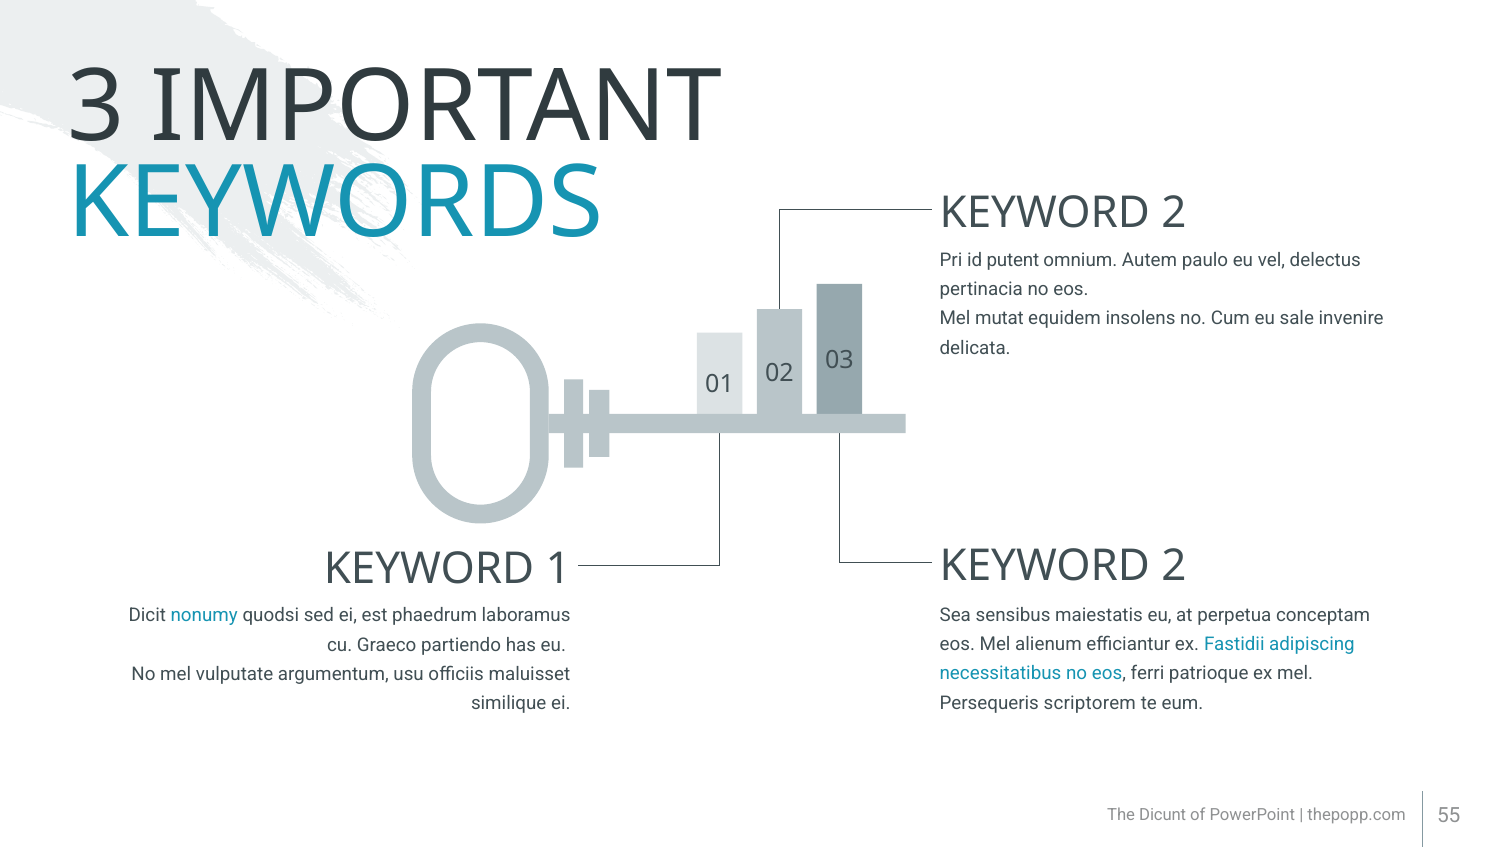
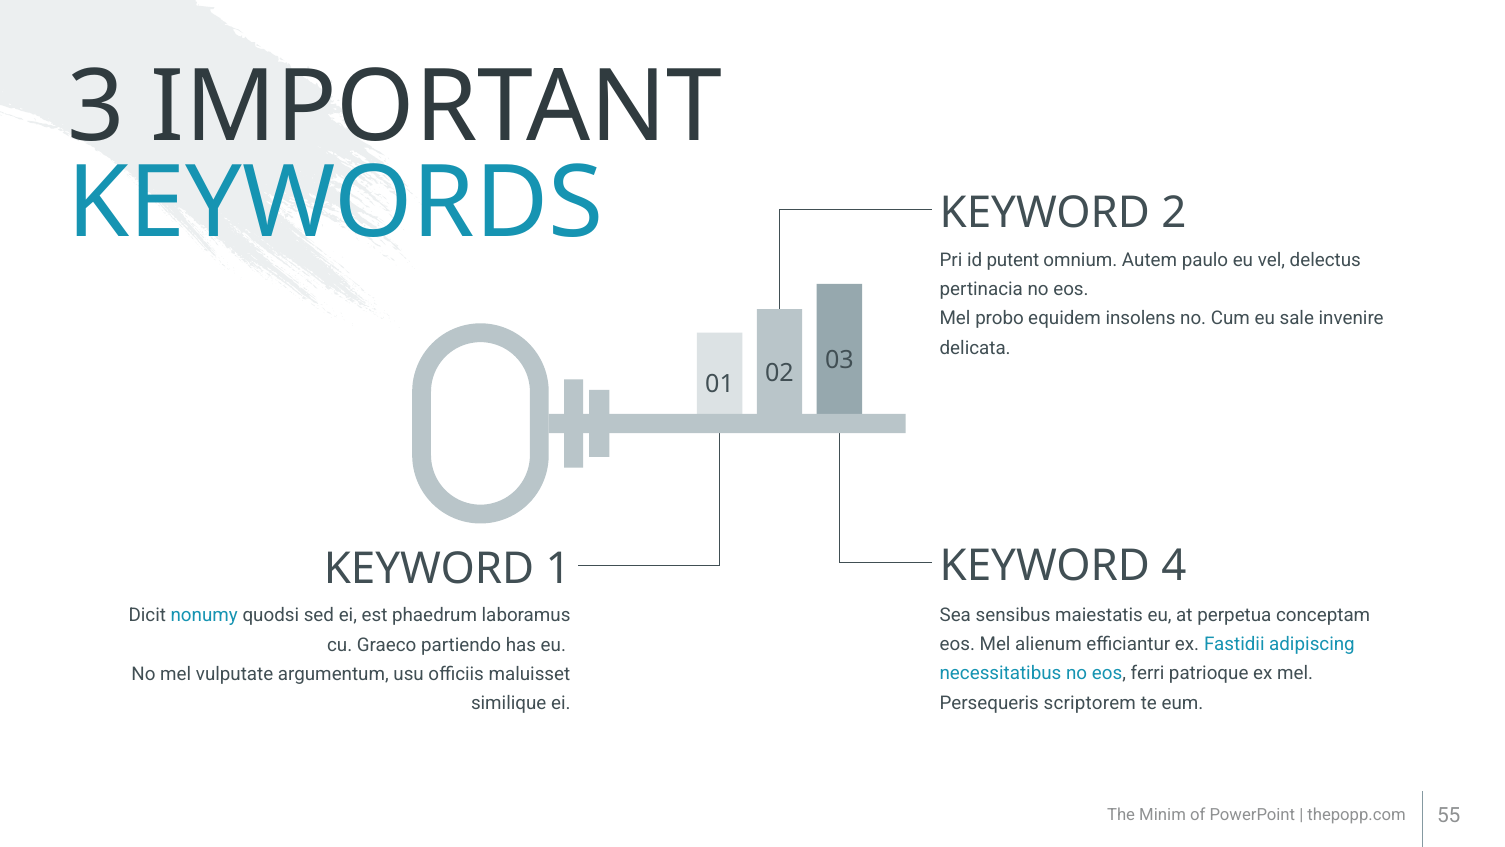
mutat: mutat -> probo (1000, 318)
2: 2 -> 4 (1174, 566)
Dicunt: Dicunt -> Minim (1163, 814)
